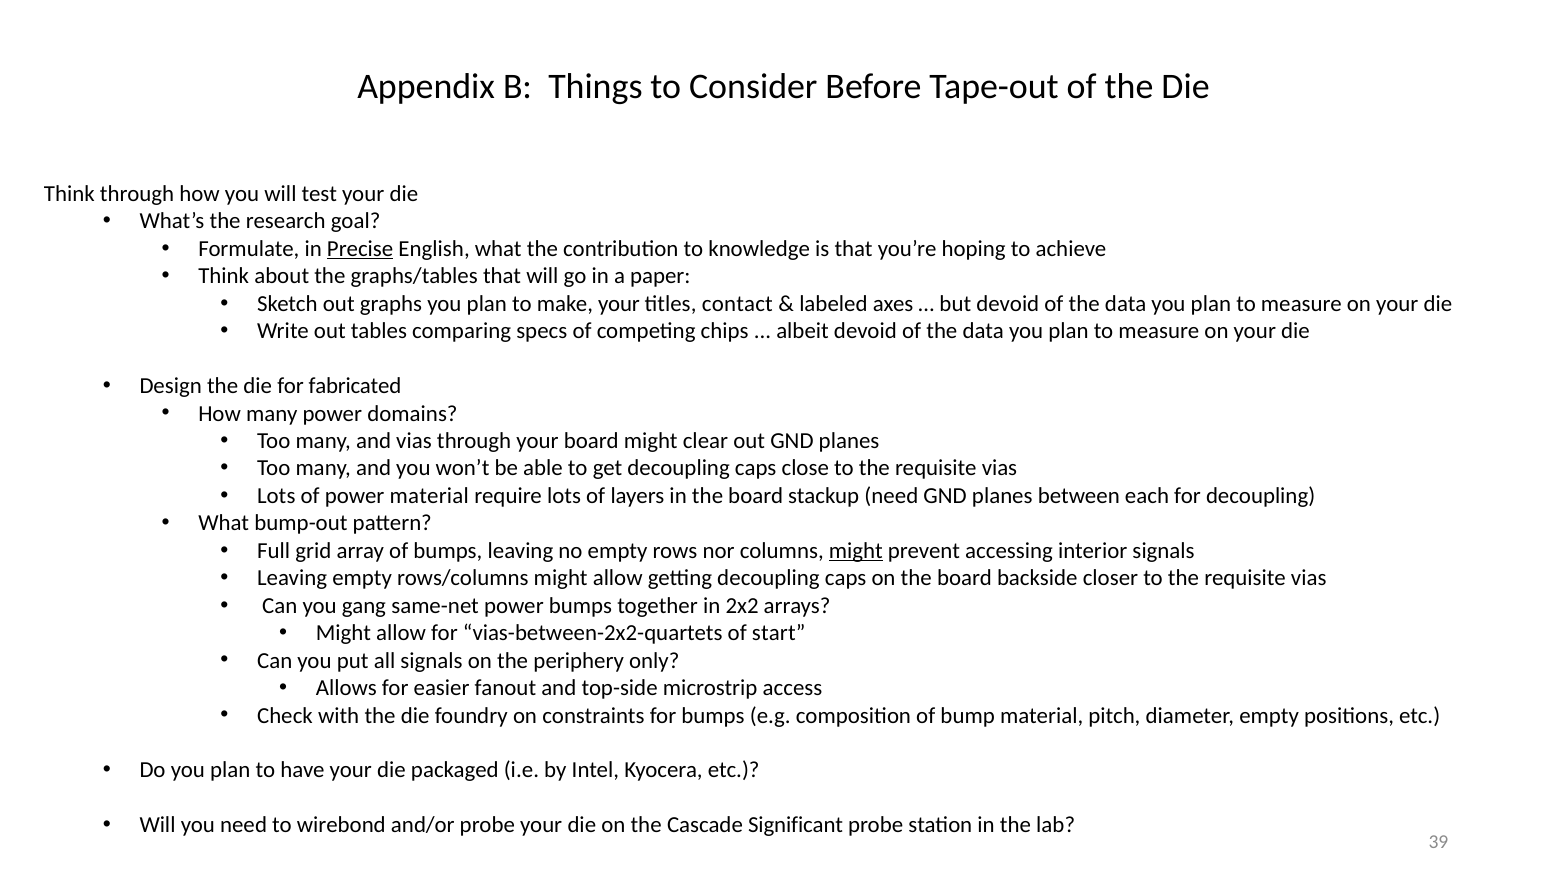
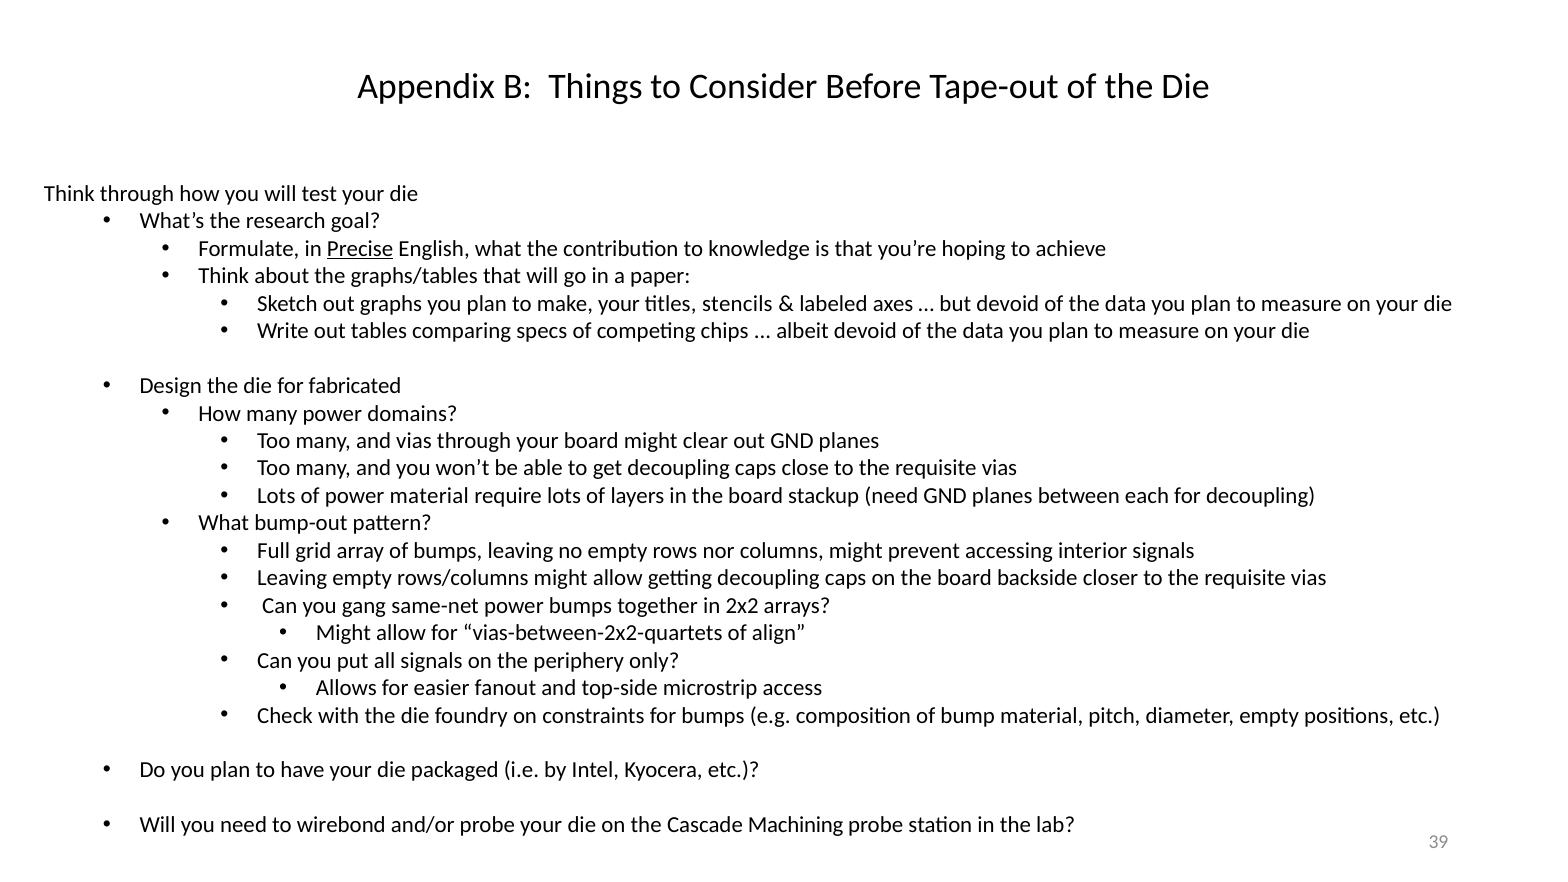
contact: contact -> stencils (737, 304)
might underline: present -> none (856, 551)
start: start -> align (779, 633)
Significant: Significant -> Machining (796, 825)
